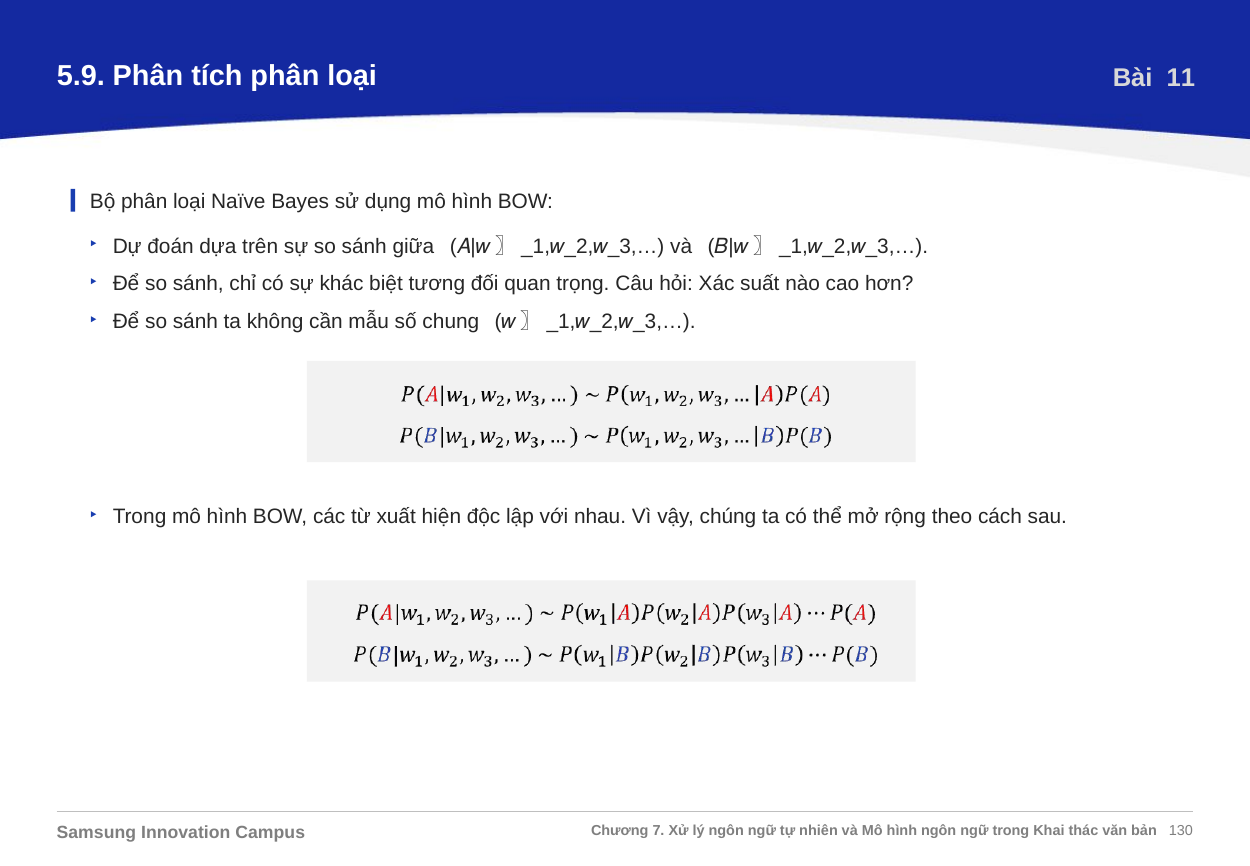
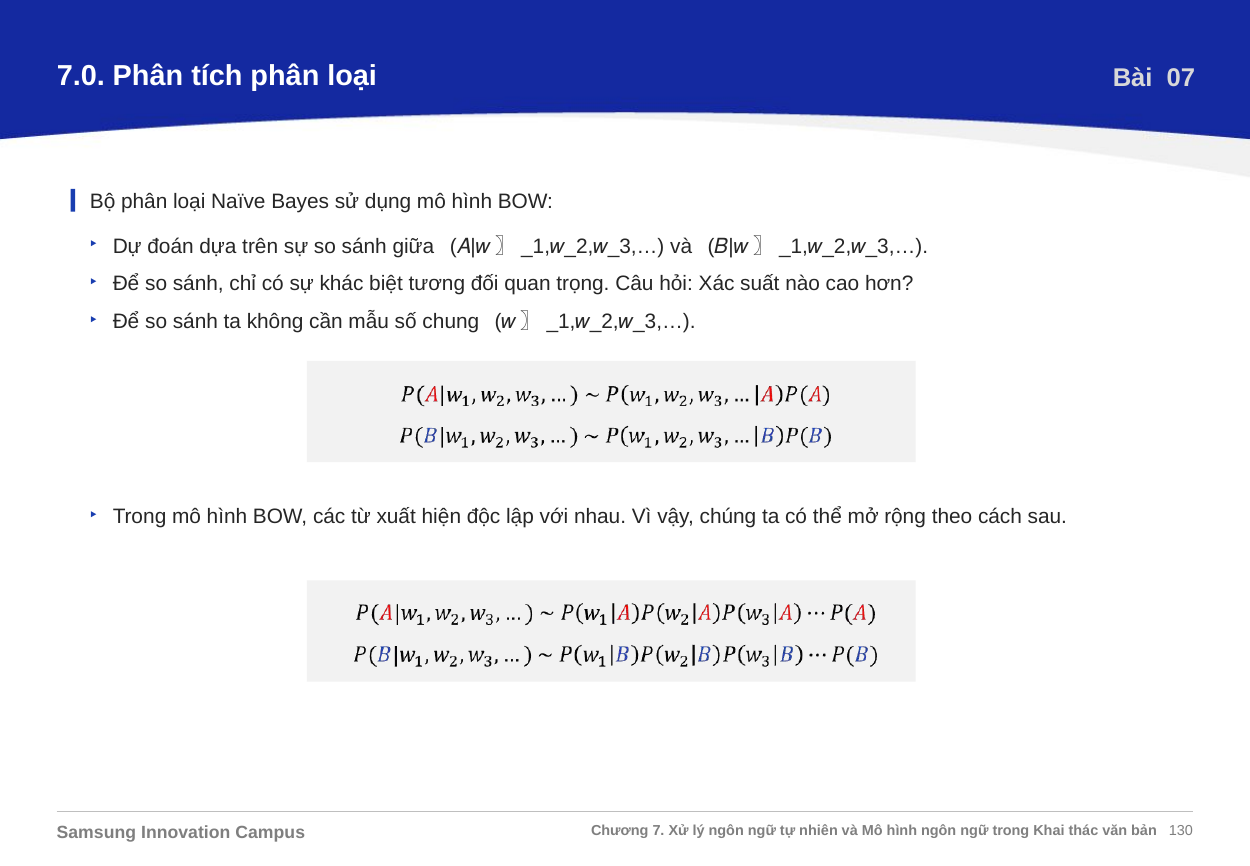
5.9: 5.9 -> 7.0 (81, 76)
11: 11 -> 07 (1181, 78)
